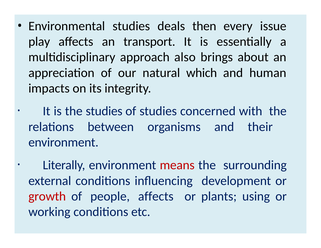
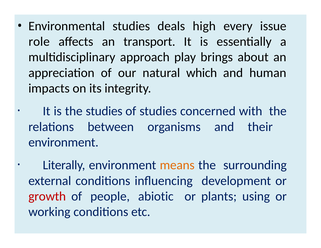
then: then -> high (204, 26)
play: play -> role (39, 42)
also: also -> play (185, 57)
means colour: red -> orange (177, 165)
people affects: affects -> abiotic (156, 196)
